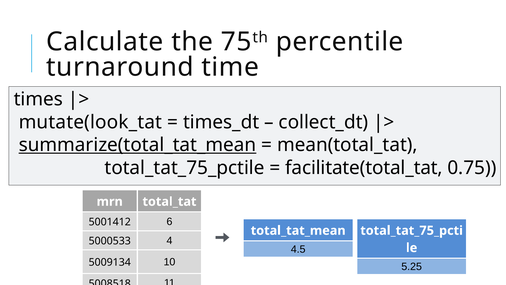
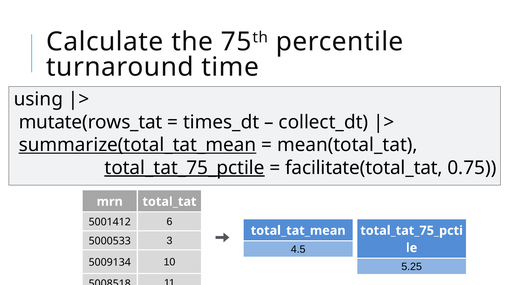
times: times -> using (38, 99)
mutate(look_tat: mutate(look_tat -> mutate(rows_tat (91, 122)
total_tat_75_pctile underline: none -> present (185, 168)
4: 4 -> 3 (170, 240)
